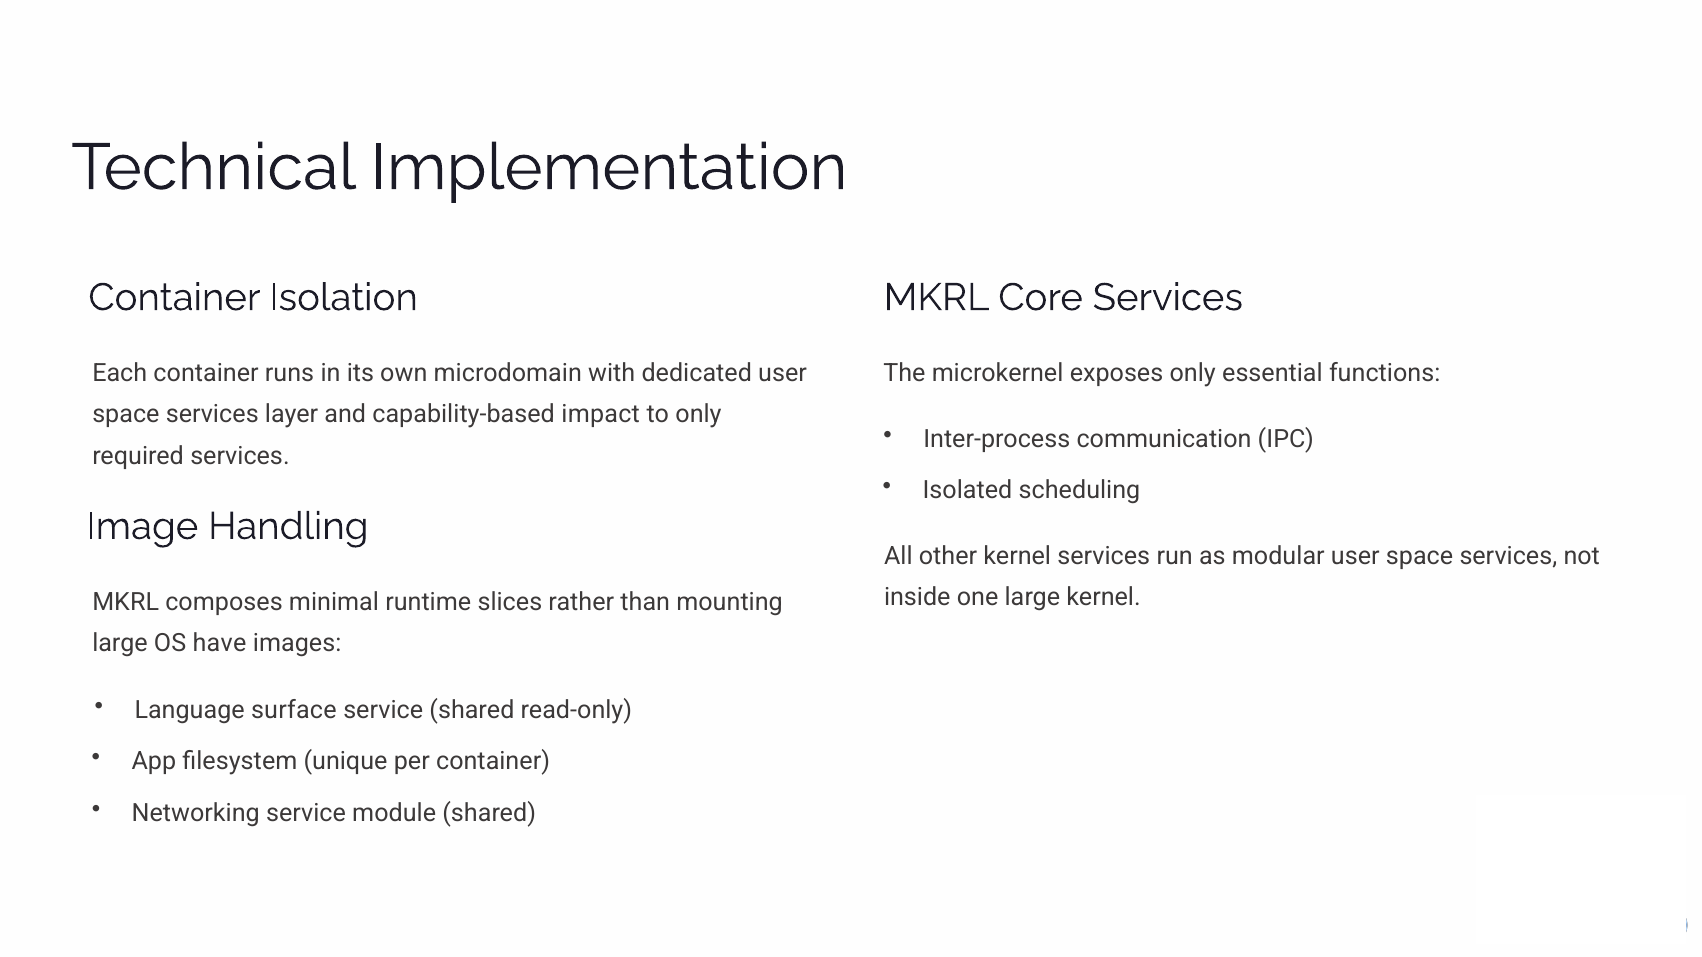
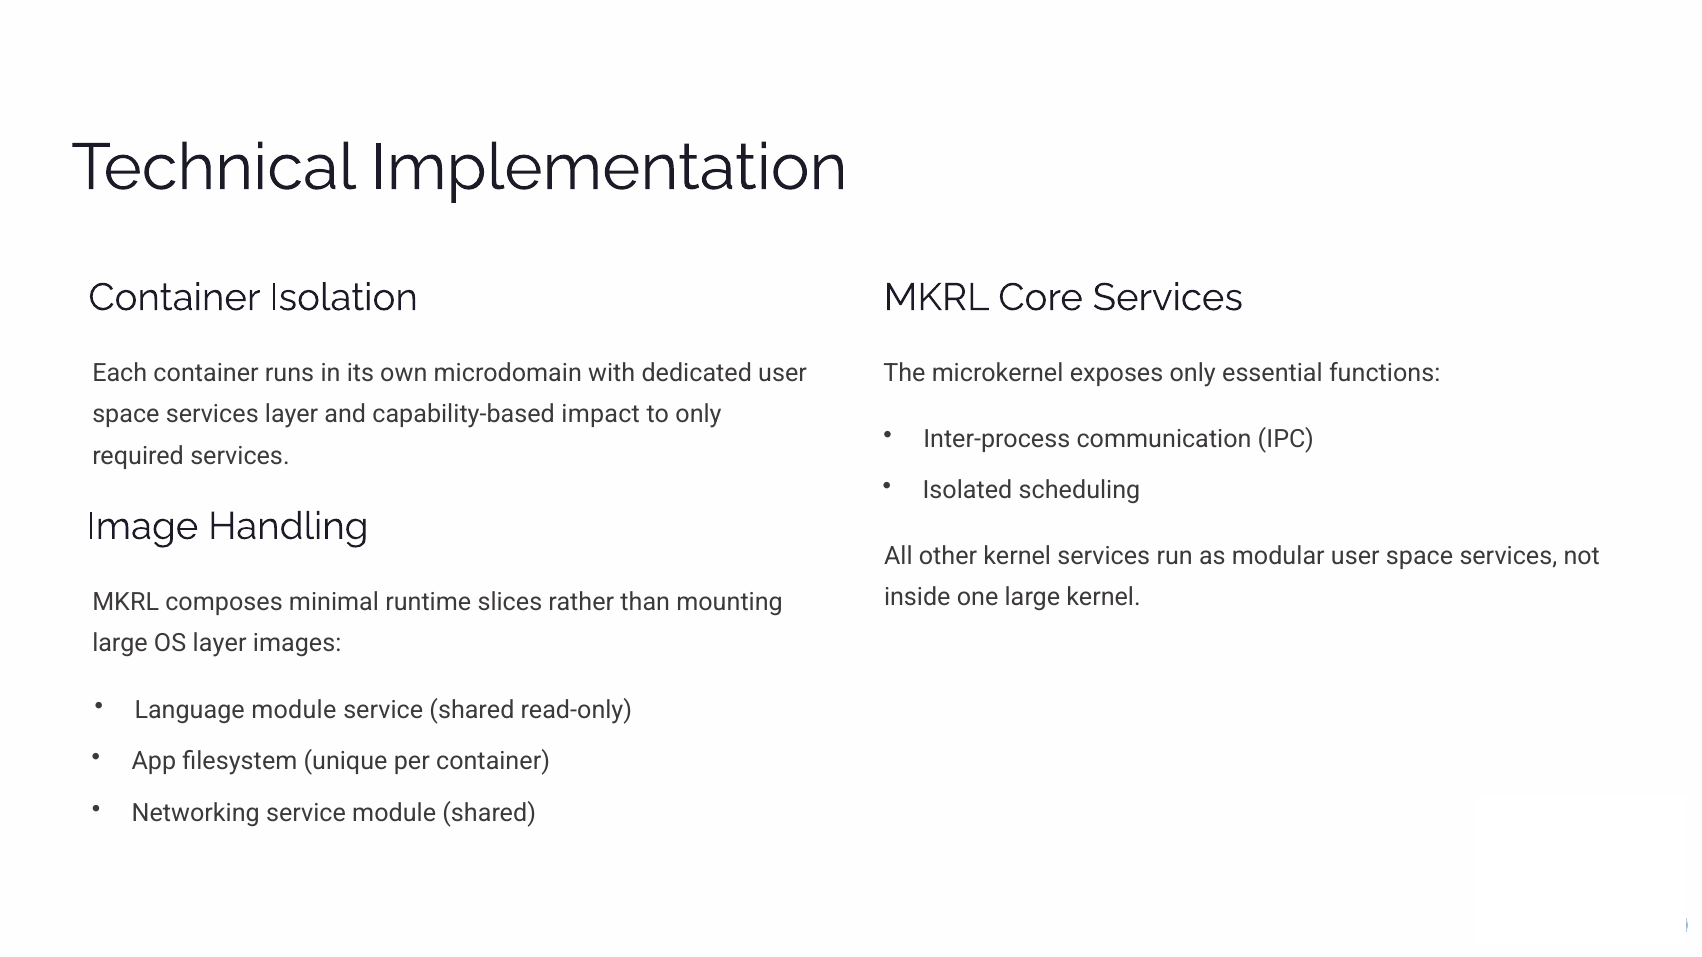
OS have: have -> layer (220, 643)
Language surface: surface -> module (294, 710)
